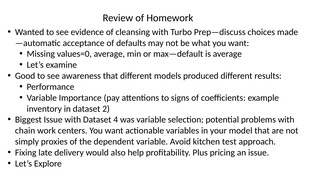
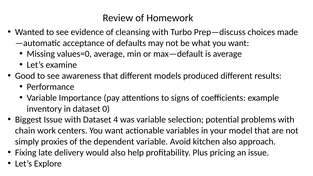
2: 2 -> 0 (106, 109)
kitchen test: test -> also (229, 142)
